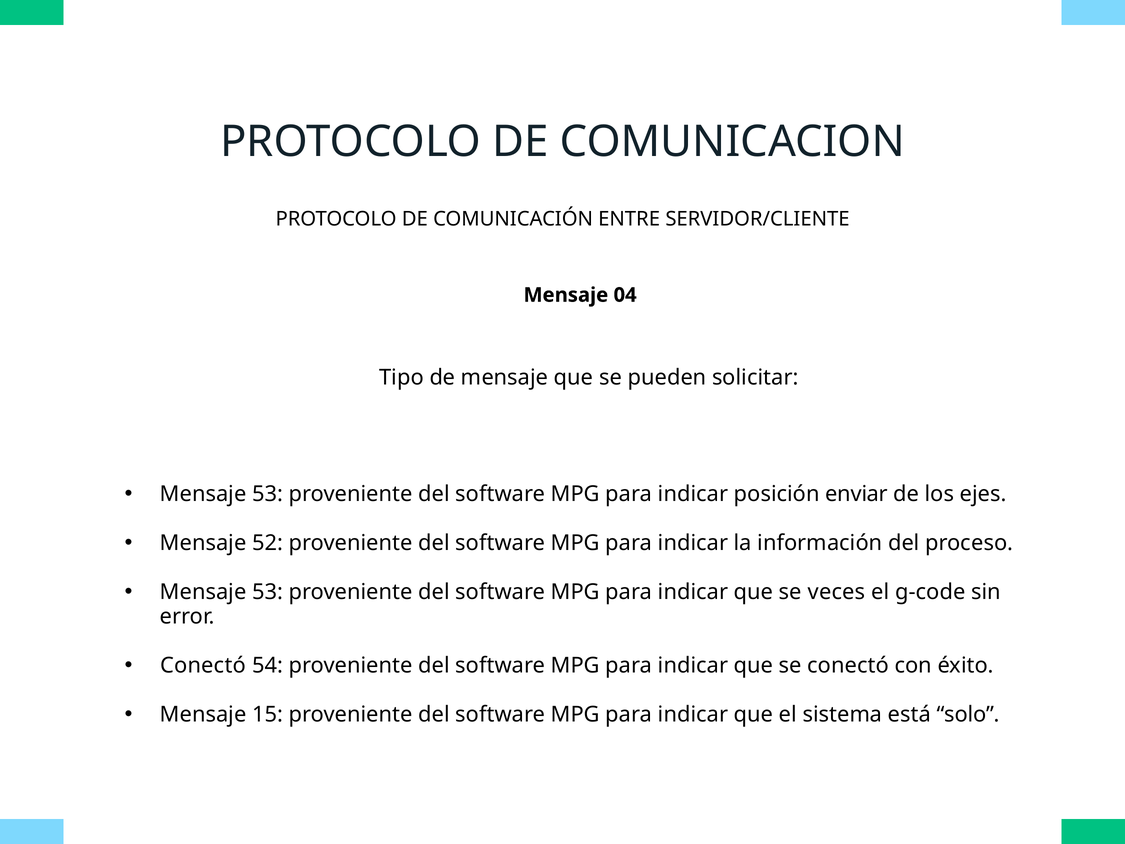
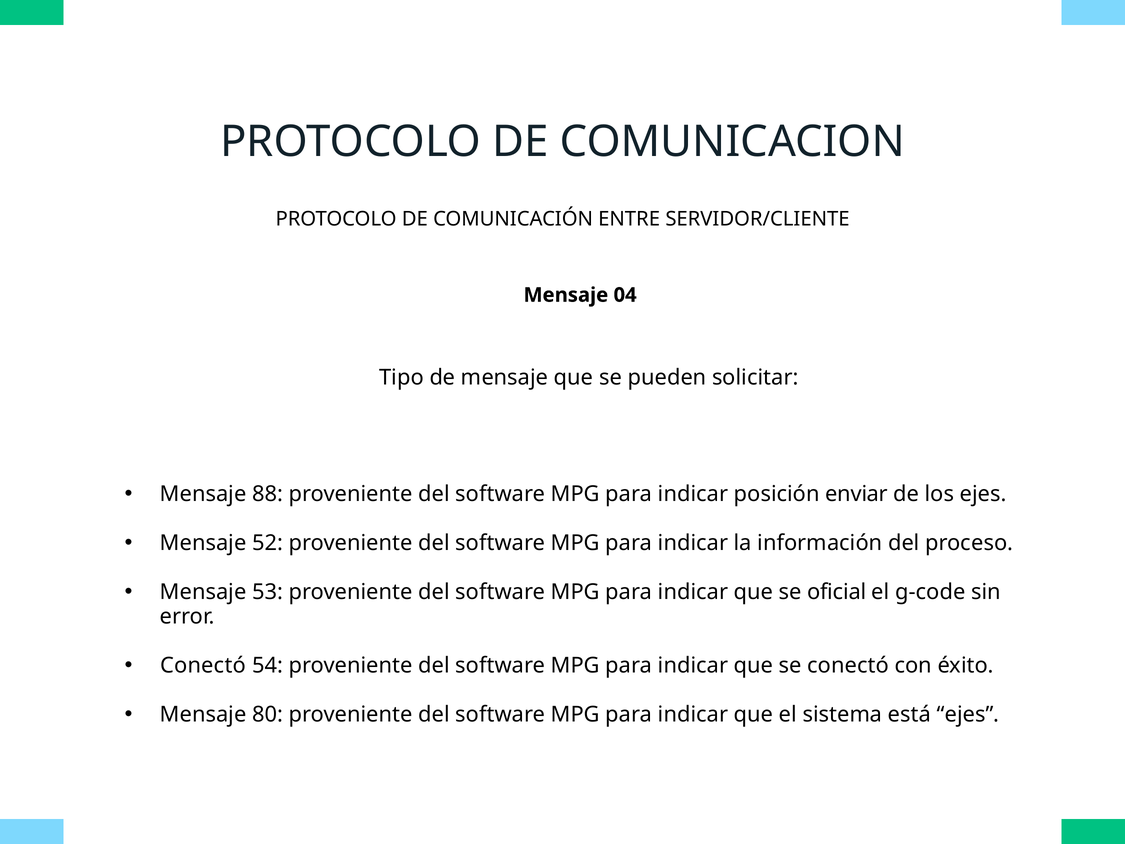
53: 53 -> 88 (267, 494)
veces: veces -> oficial (837, 592)
15: 15 -> 80 (267, 715)
está solo: solo -> ejes (968, 715)
